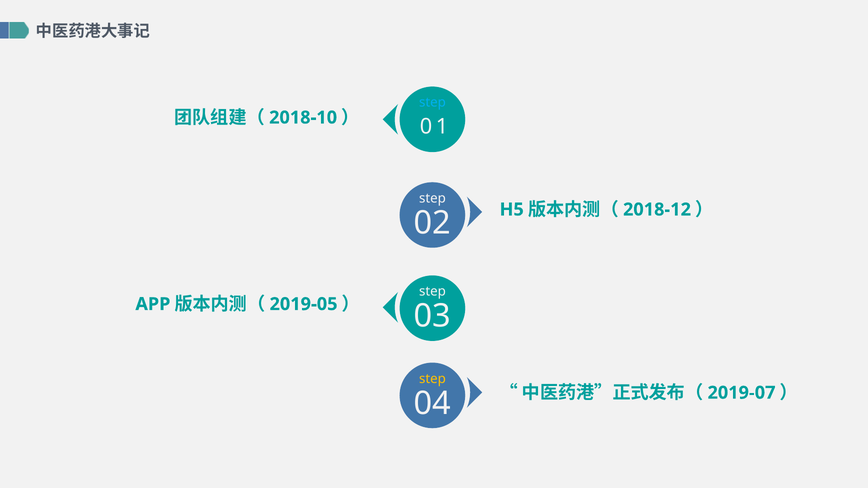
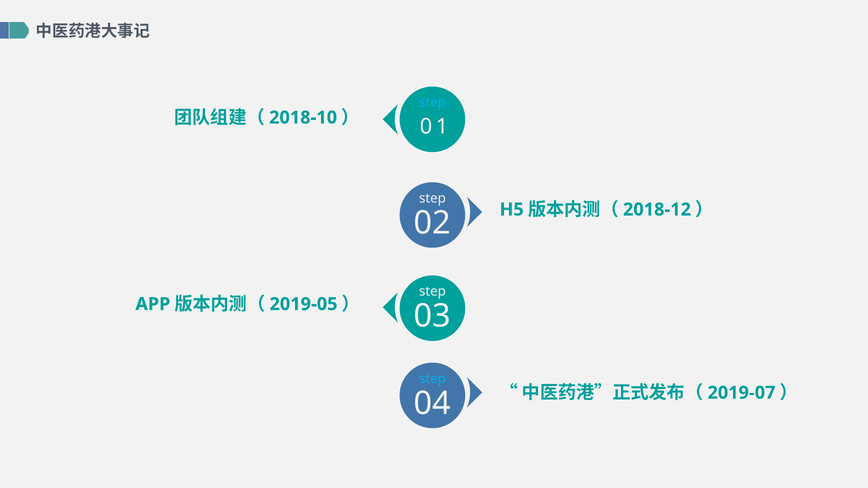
step colour: yellow -> light blue (432, 379)
